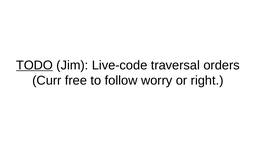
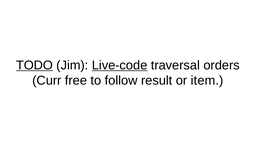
Live-code underline: none -> present (120, 65)
worry: worry -> result (157, 81)
right: right -> item (207, 81)
